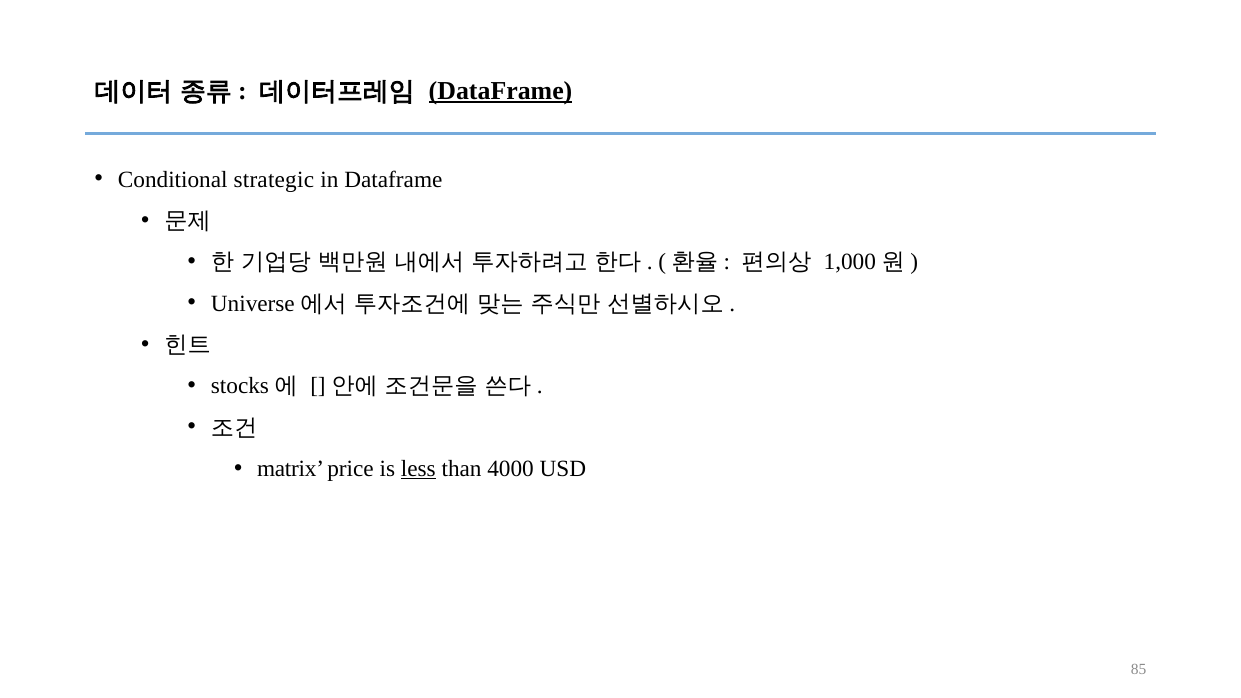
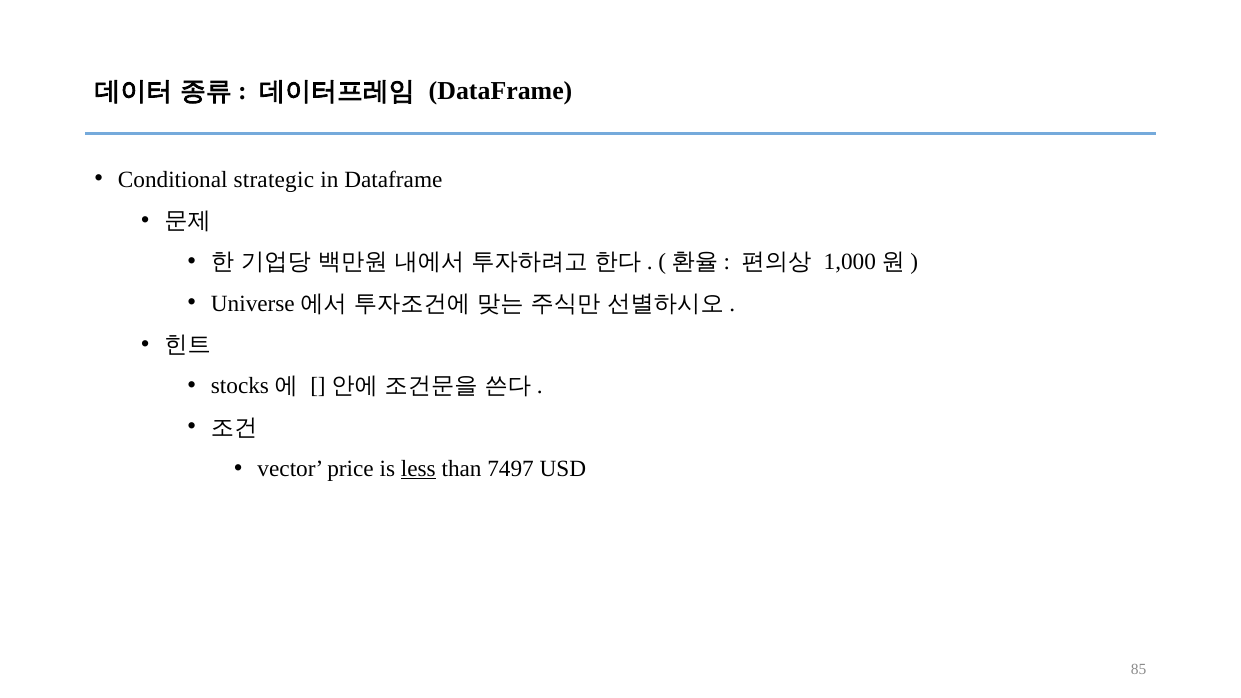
DataFrame underline: present -> none (501, 91)
matrix: matrix -> vector (290, 469)
4000: 4000 -> 7497 (511, 469)
